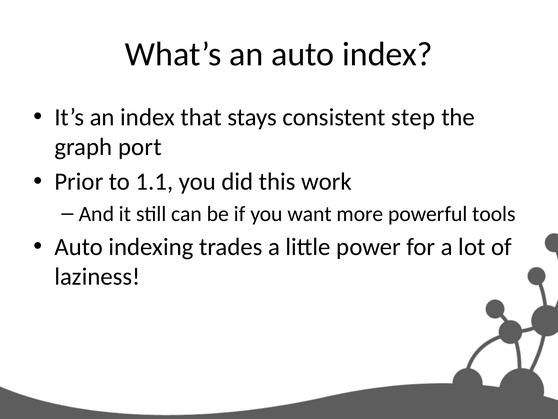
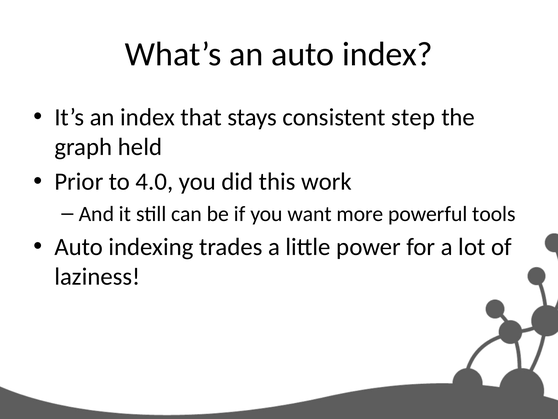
port: port -> held (140, 147)
1.1: 1.1 -> 4.0 (154, 182)
